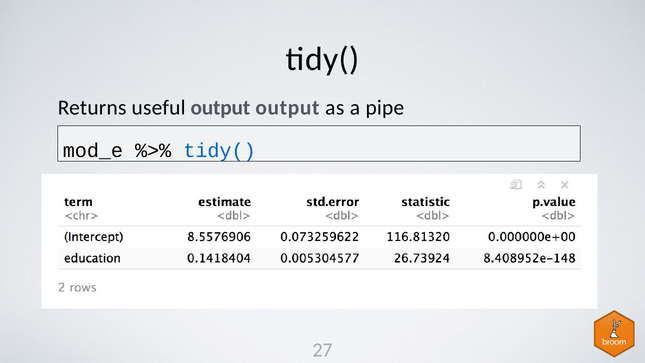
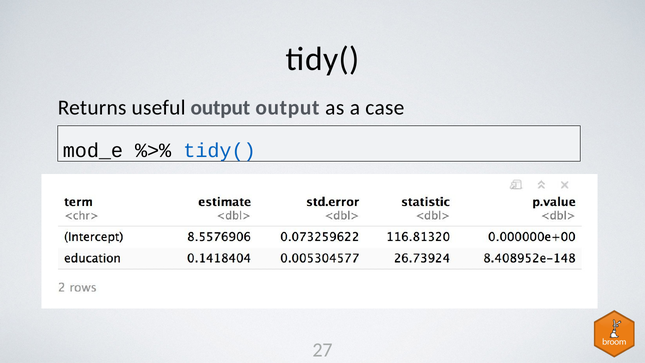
pipe: pipe -> case (385, 108)
